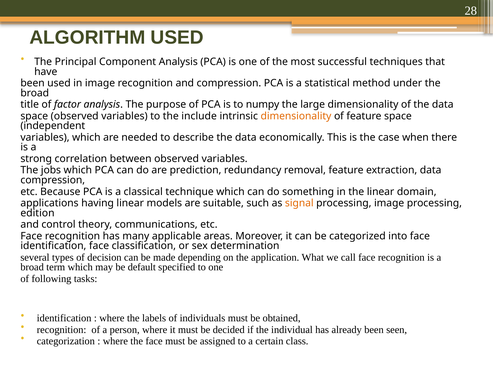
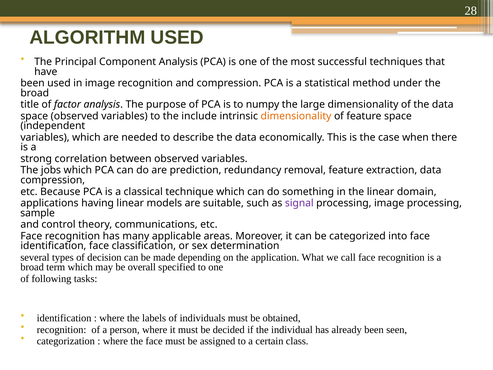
signal colour: orange -> purple (299, 203)
edition: edition -> sample (38, 213)
default: default -> overall (142, 267)
